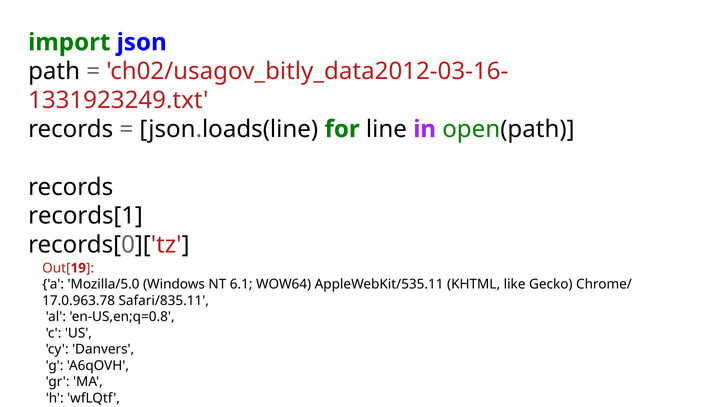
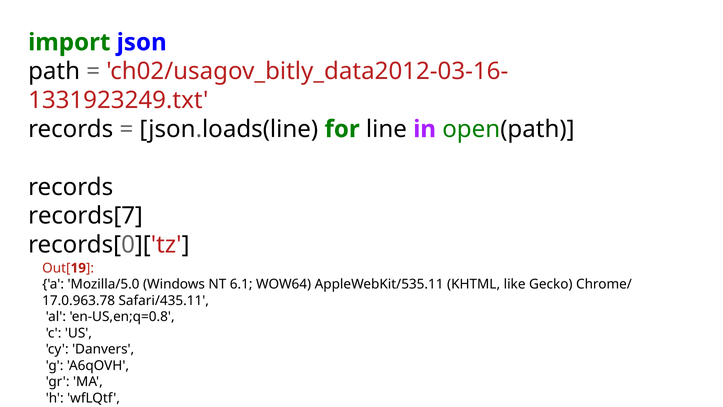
records[1: records[1 -> records[7 (86, 216)
Safari/835.11: Safari/835.11 -> Safari/435.11 (164, 300)
